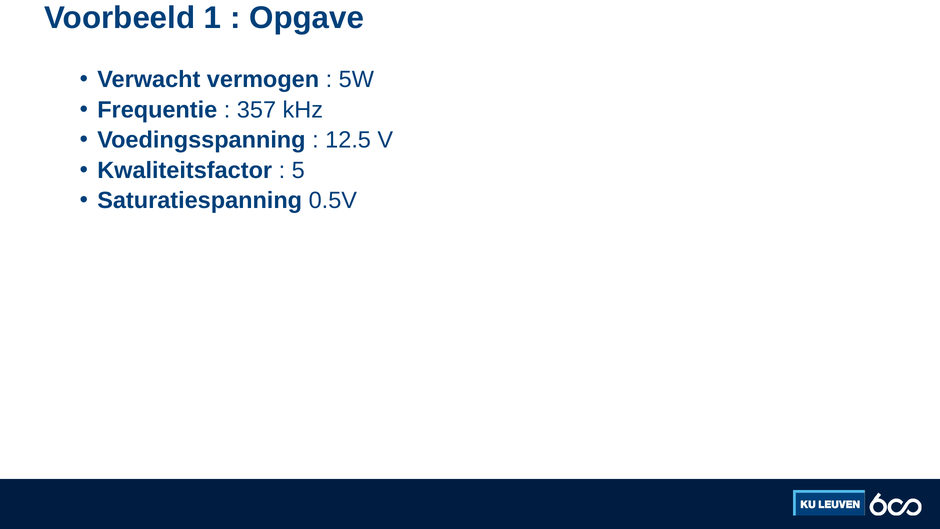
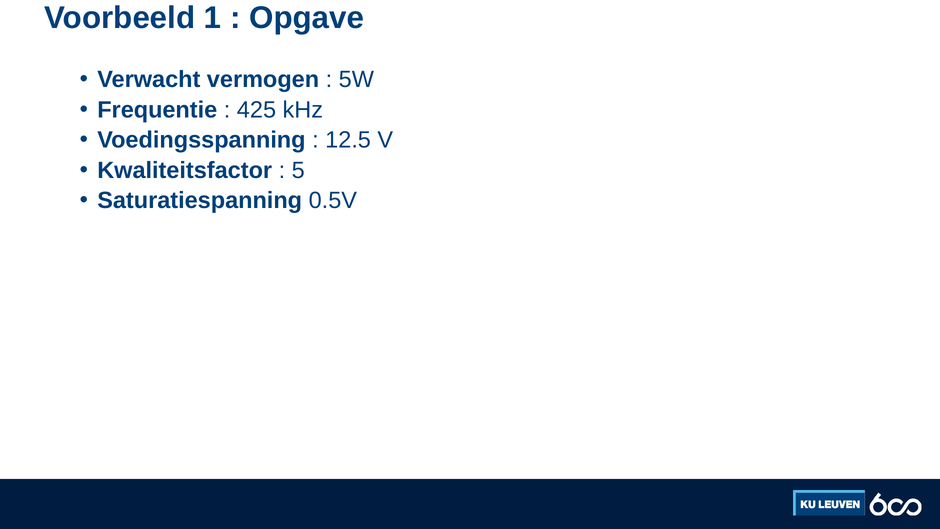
357: 357 -> 425 (256, 110)
